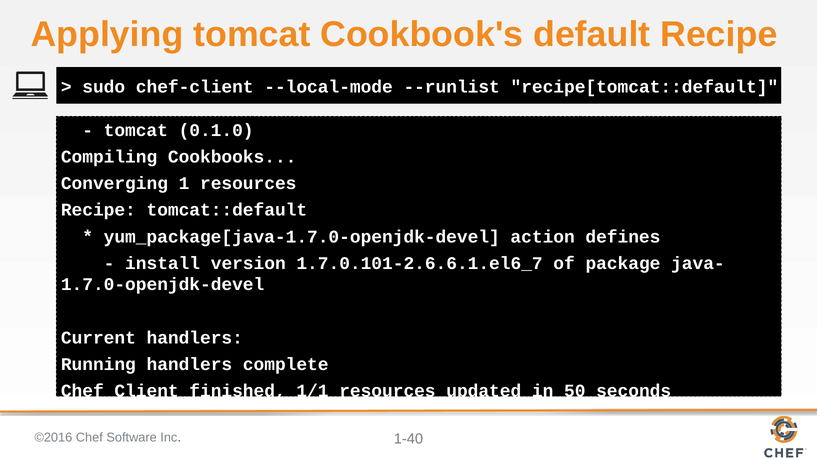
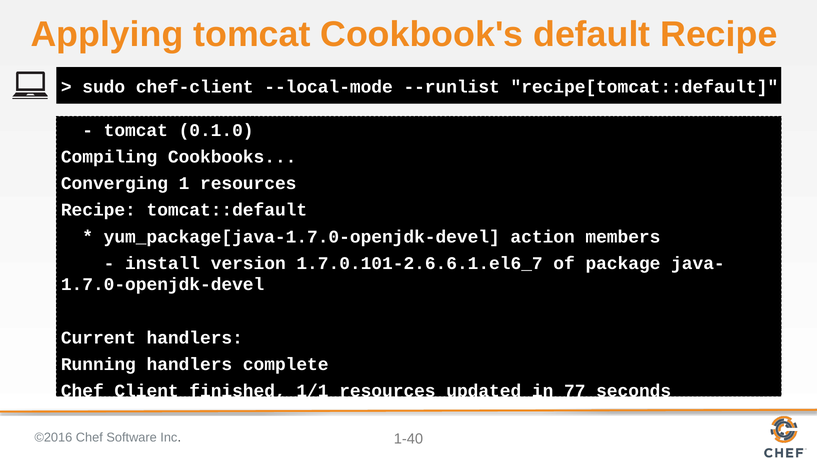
defines: defines -> members (623, 237)
50: 50 -> 77 (575, 391)
